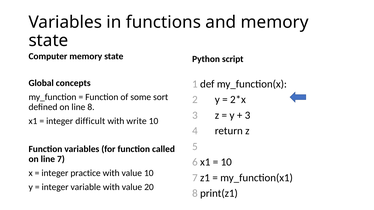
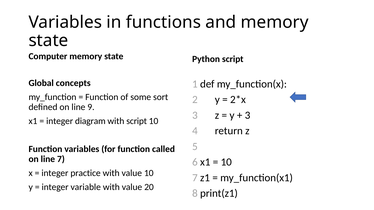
line 8: 8 -> 9 (91, 107)
difficult: difficult -> diagram (90, 121)
with write: write -> script (137, 121)
